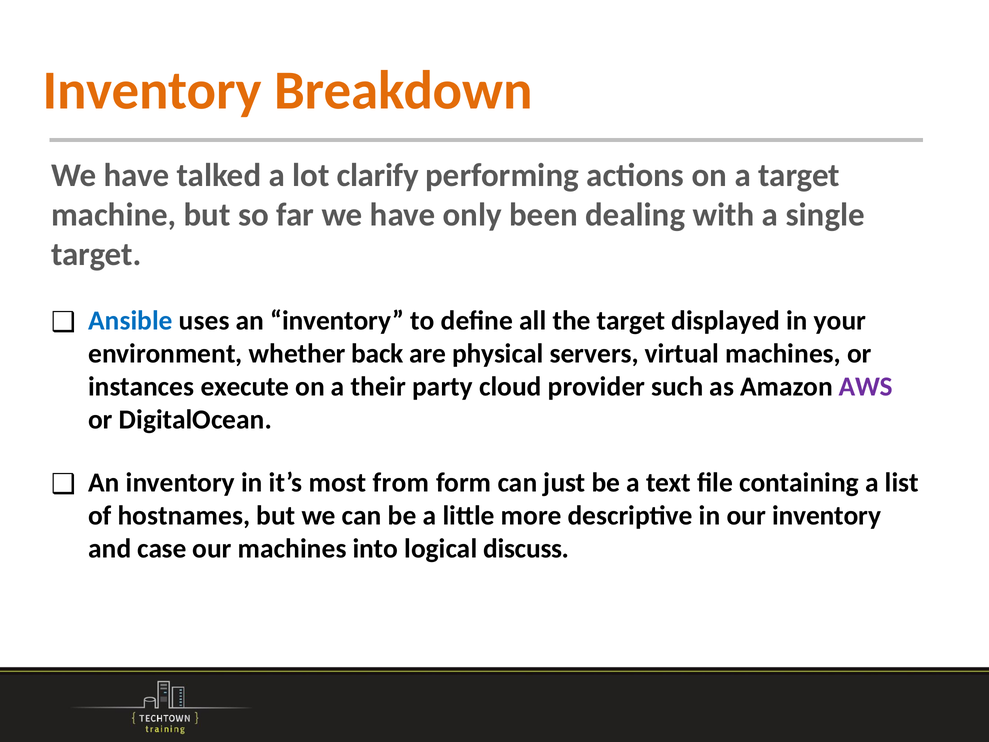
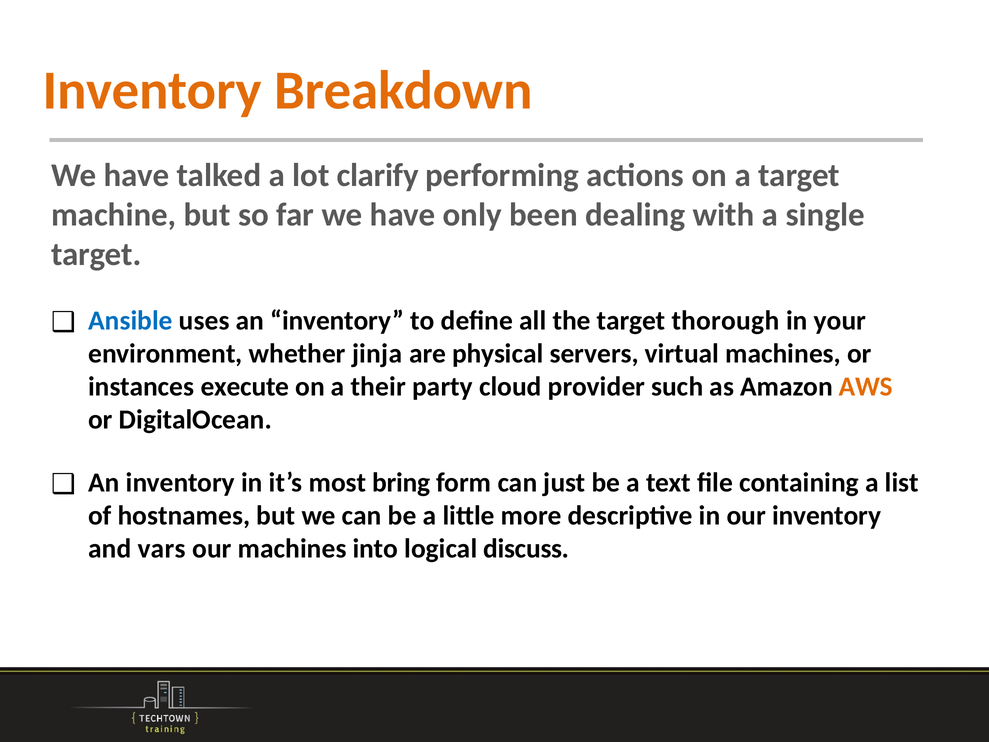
displayed: displayed -> thorough (726, 321)
back: back -> jinja (377, 354)
AWS colour: purple -> orange (866, 387)
from: from -> bring (401, 483)
case: case -> vars (162, 549)
